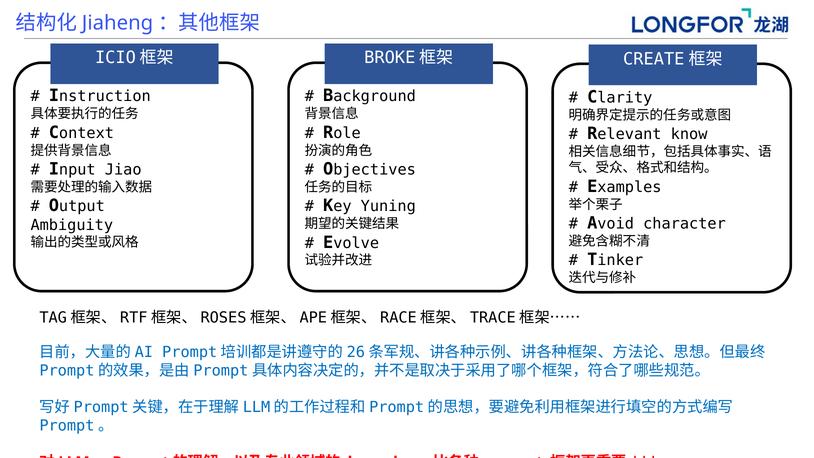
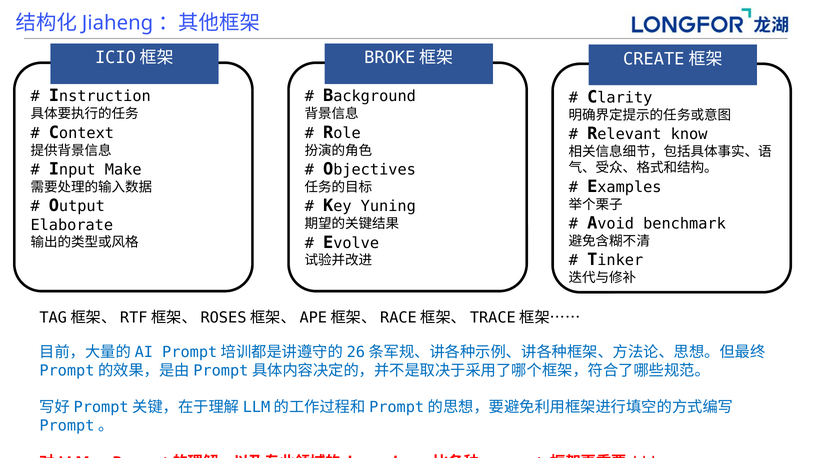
Jiao: Jiao -> Make (123, 170)
character: character -> benchmark (685, 224)
Ambiguity: Ambiguity -> Elaborate (72, 225)
